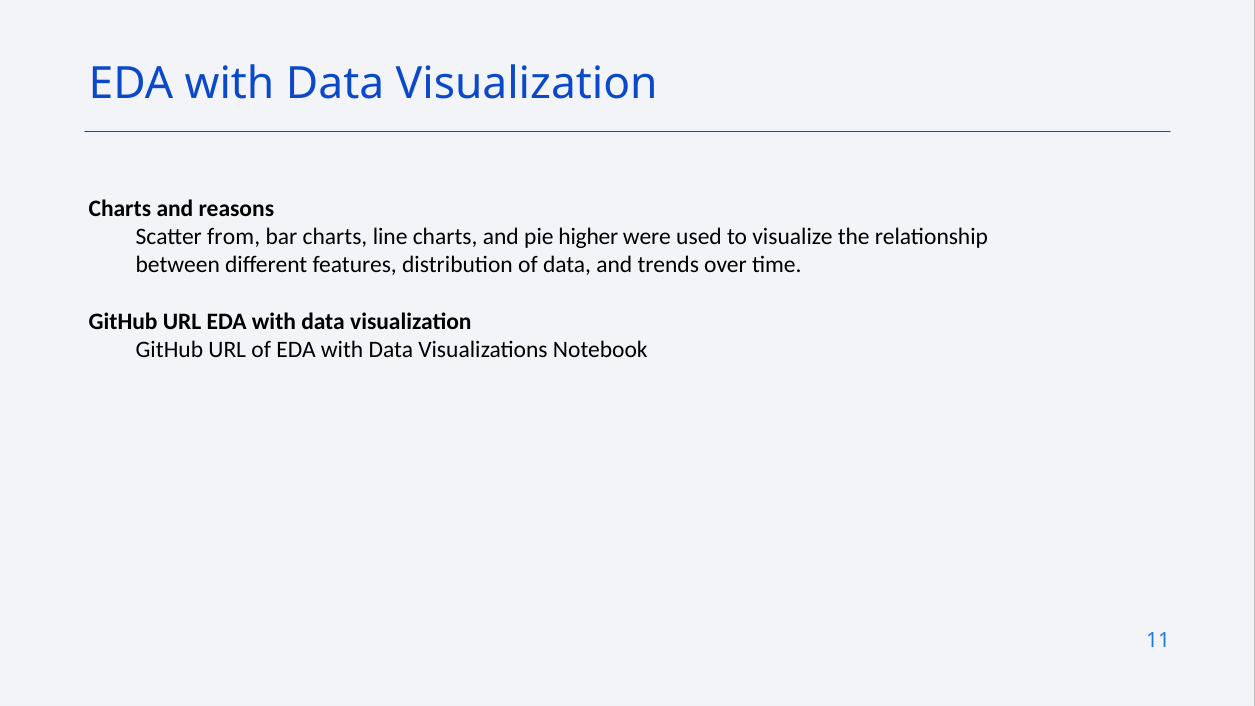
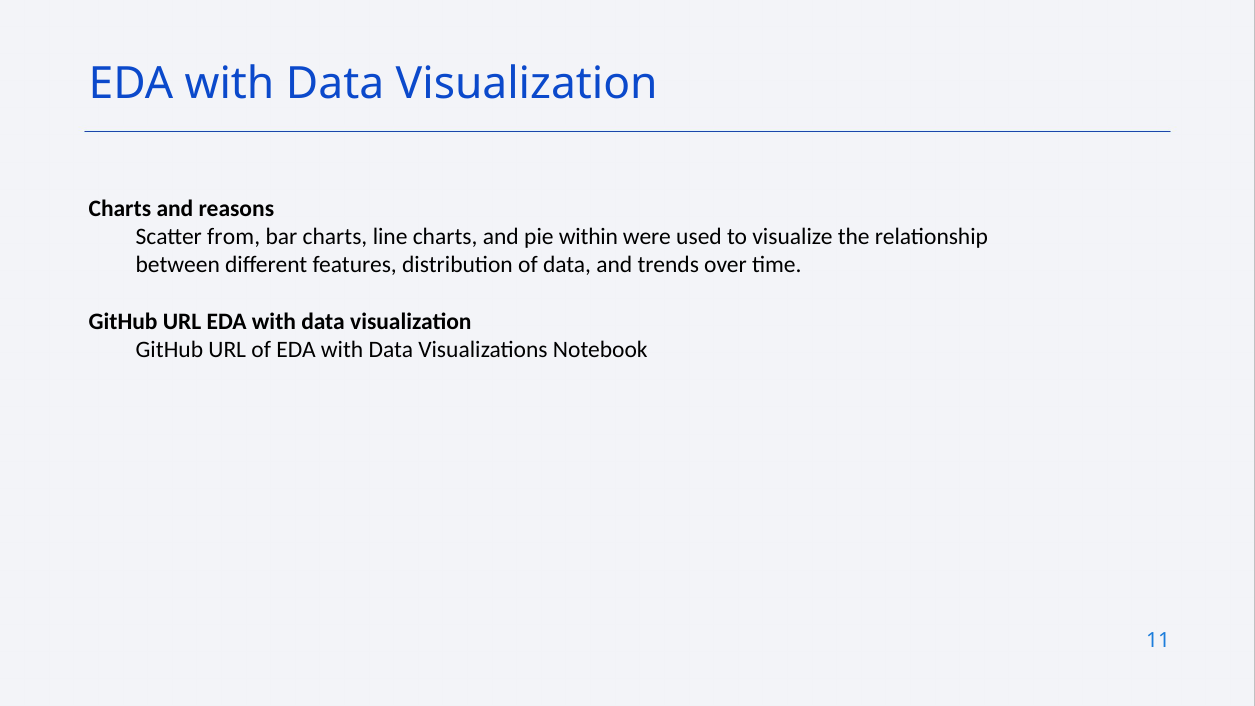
higher: higher -> within (588, 237)
